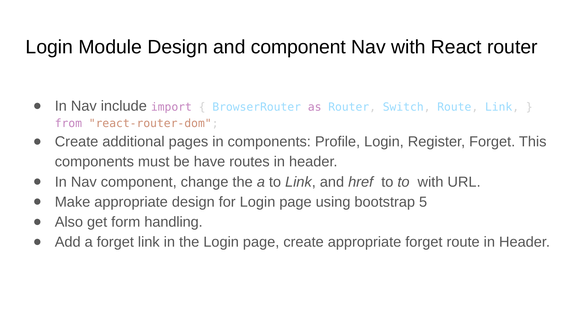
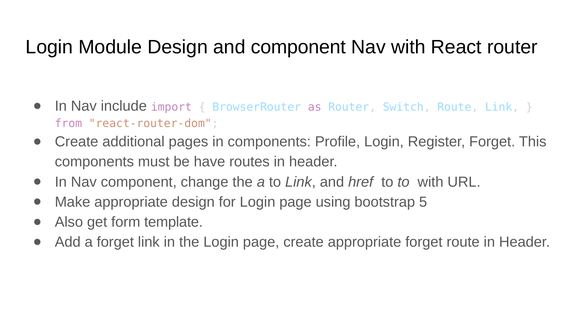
handling: handling -> template (174, 222)
